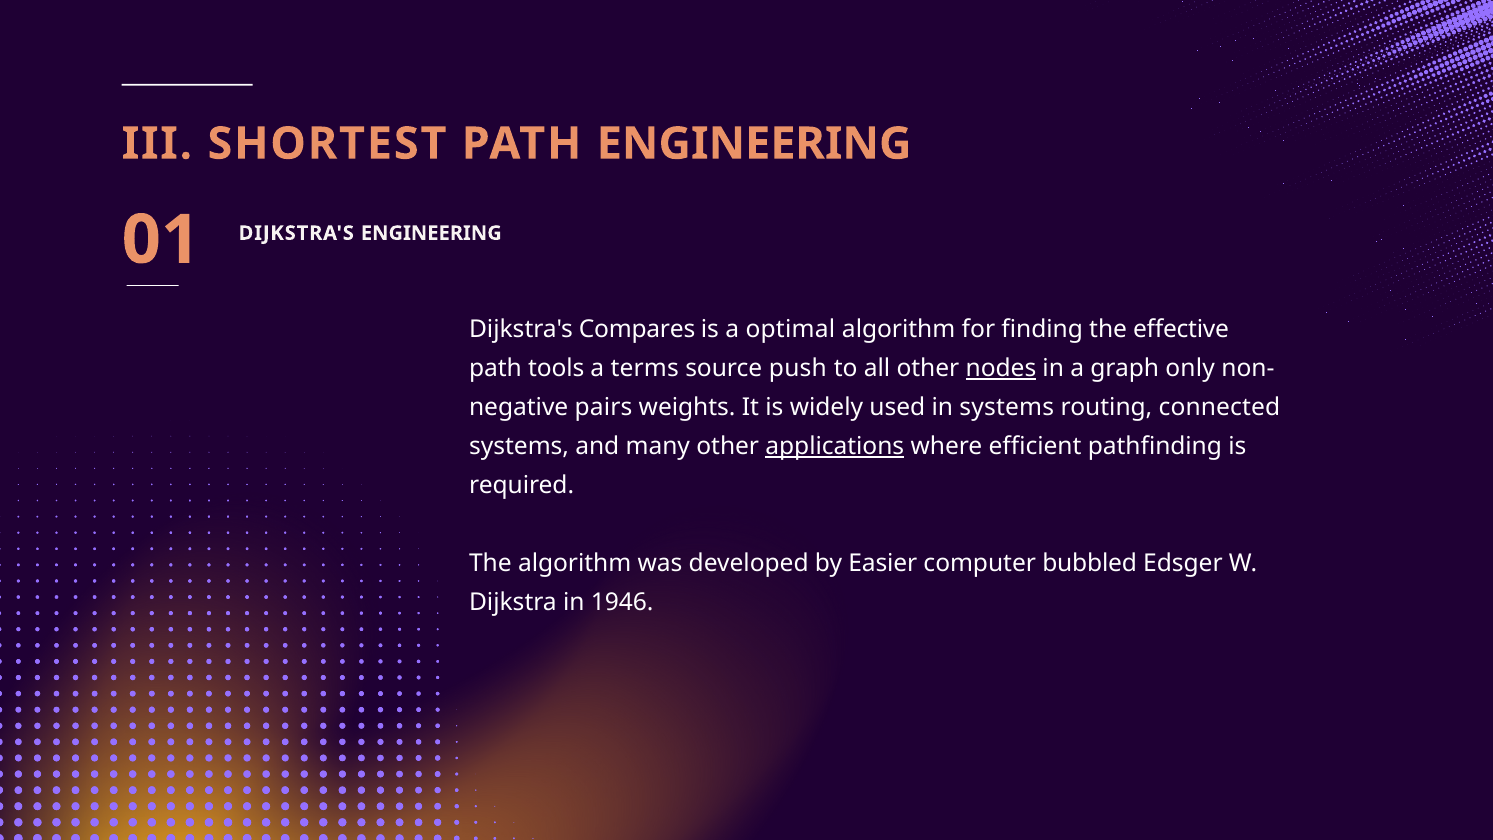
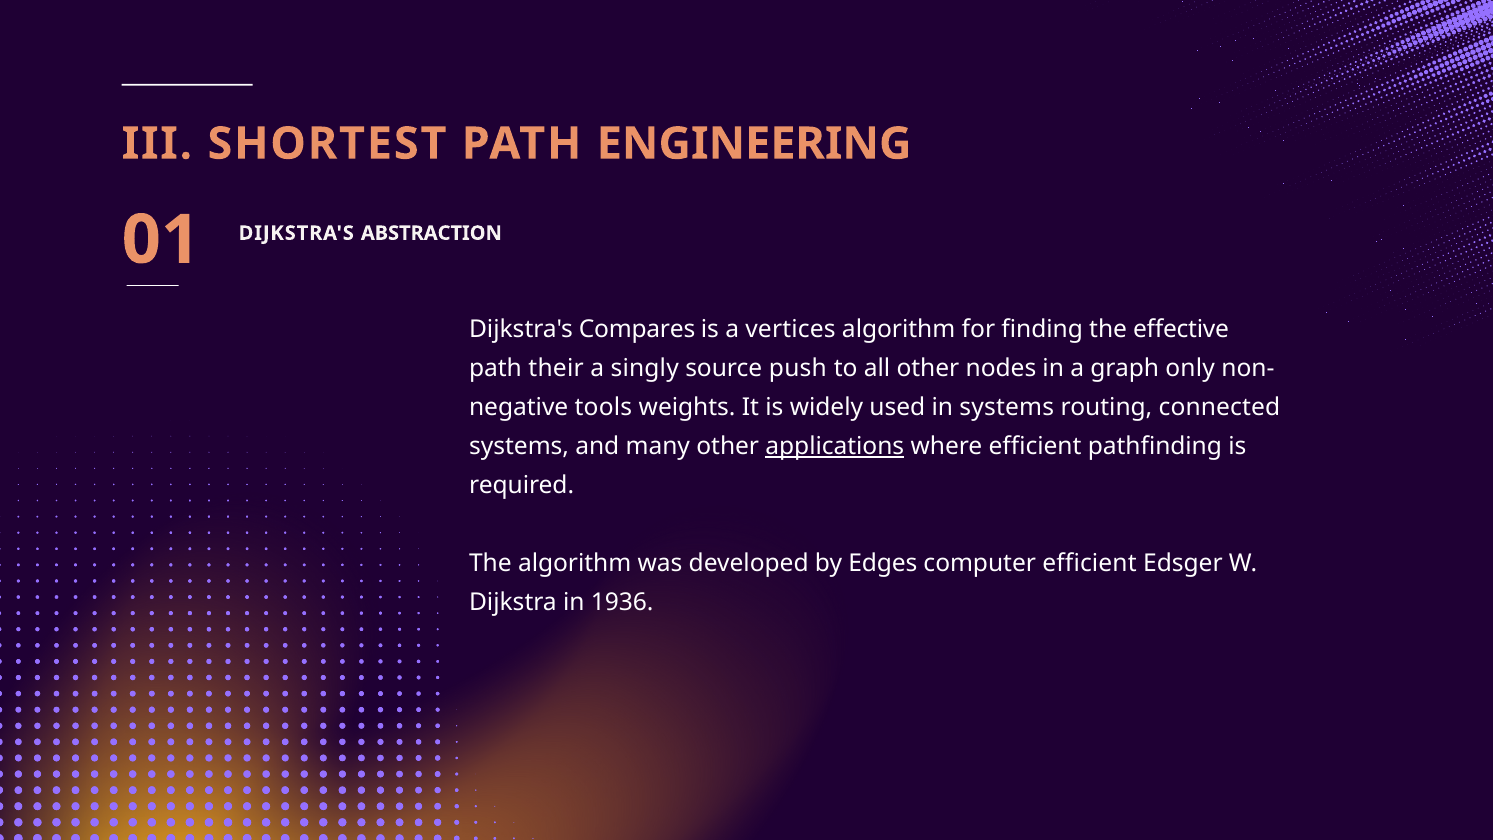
DIJKSTRA'S ENGINEERING: ENGINEERING -> ABSTRACTION (431, 233)
optimal: optimal -> vertices (790, 330)
tools: tools -> their (556, 369)
terms: terms -> singly (645, 369)
nodes underline: present -> none (1001, 369)
pairs: pairs -> tools (603, 408)
Easier: Easier -> Edges (883, 563)
computer bubbled: bubbled -> efficient (1089, 563)
1946: 1946 -> 1936 (622, 602)
